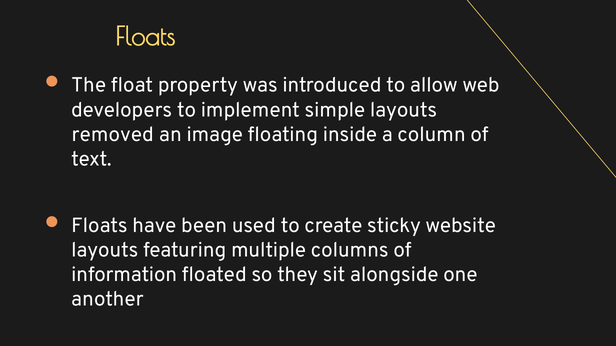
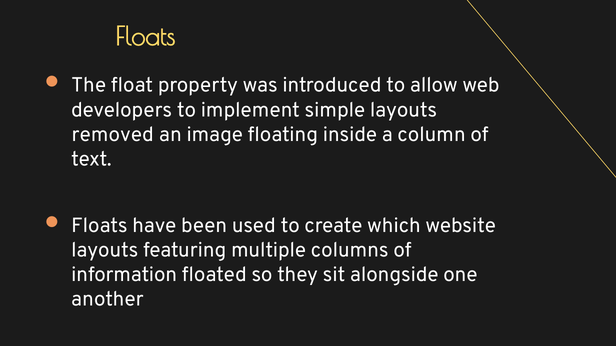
sticky: sticky -> which (394, 226)
